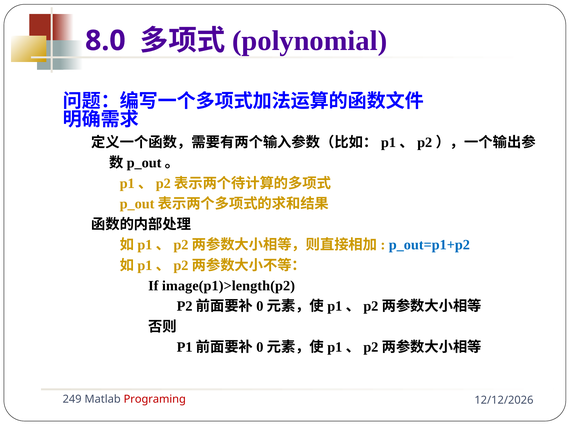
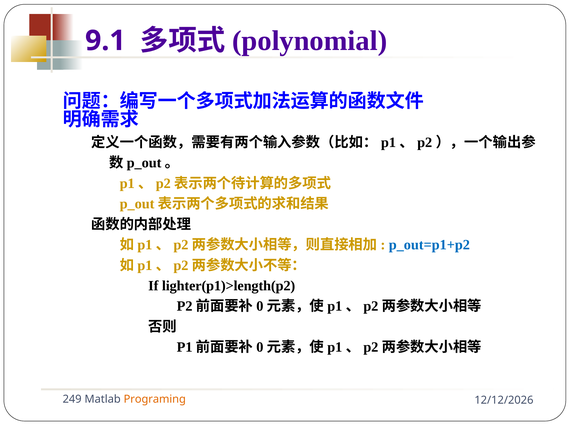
8.0: 8.0 -> 9.1 (105, 41)
image(p1)>length(p2: image(p1)>length(p2 -> lighter(p1)>length(p2 (229, 286)
Programing colour: red -> orange (155, 400)
